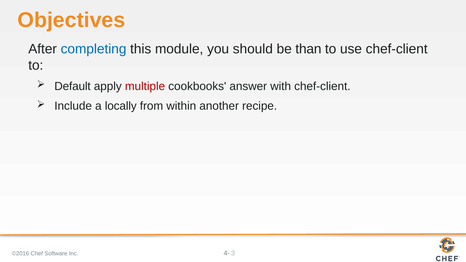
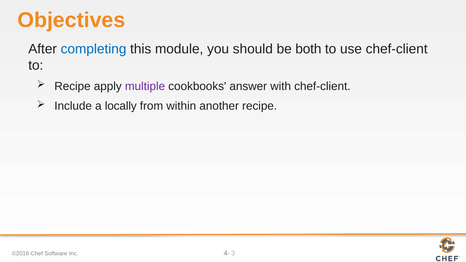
than: than -> both (308, 49)
Default: Default -> Recipe (72, 86)
multiple colour: red -> purple (145, 86)
